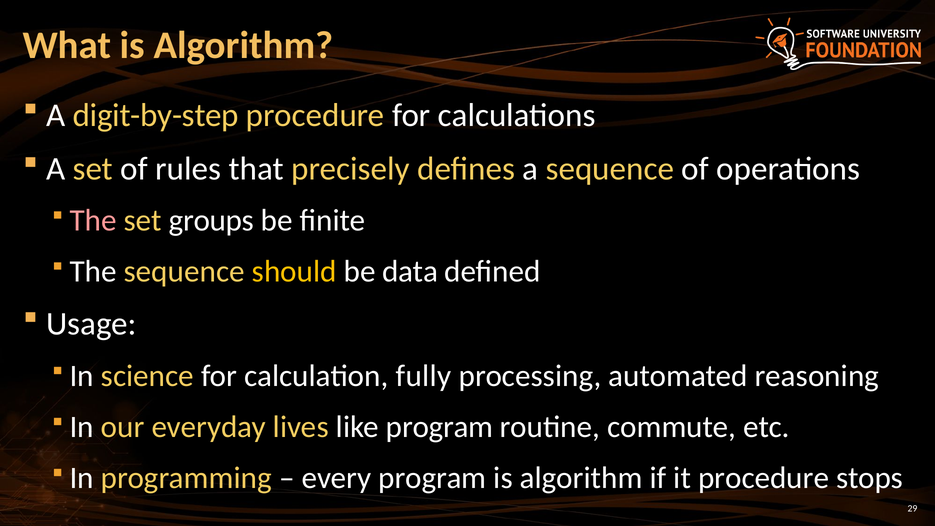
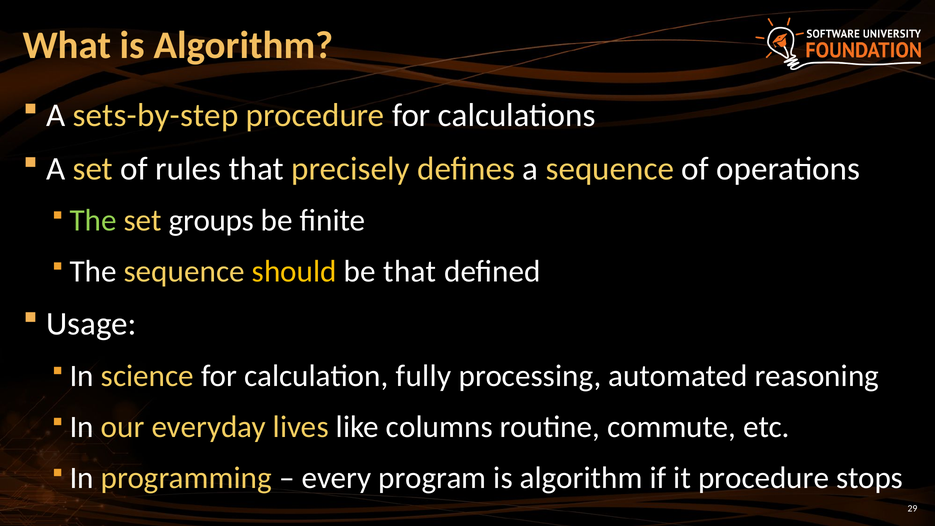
digit-by-step: digit-by-step -> sets-by-step (156, 115)
The colour: pink -> light green (93, 221)
be data: data -> that (410, 272)
like program: program -> columns (439, 427)
